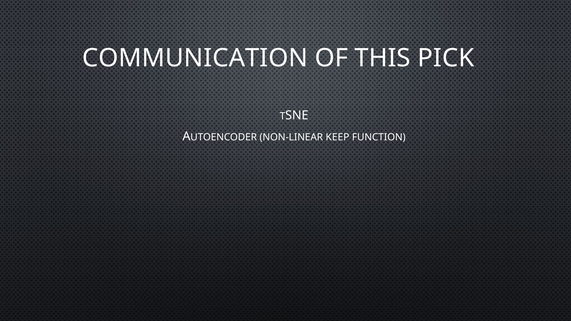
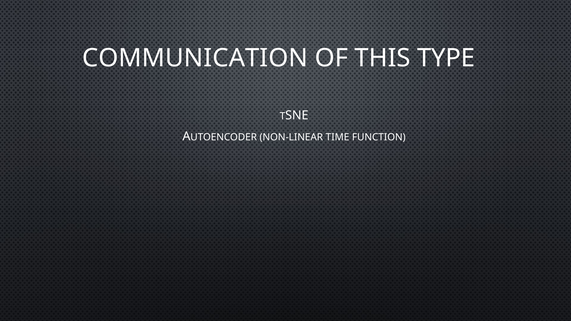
PICK: PICK -> TYPE (446, 58)
KEEP: KEEP -> TIME (338, 137)
